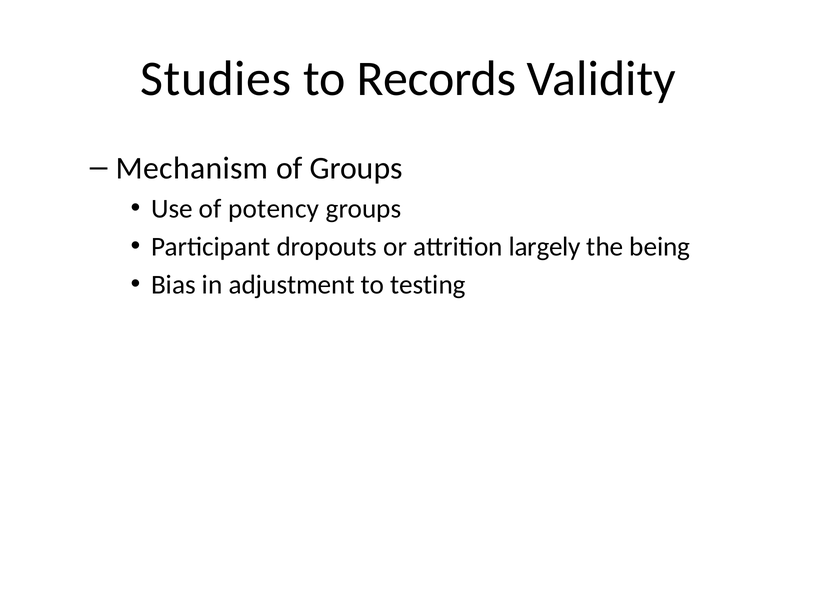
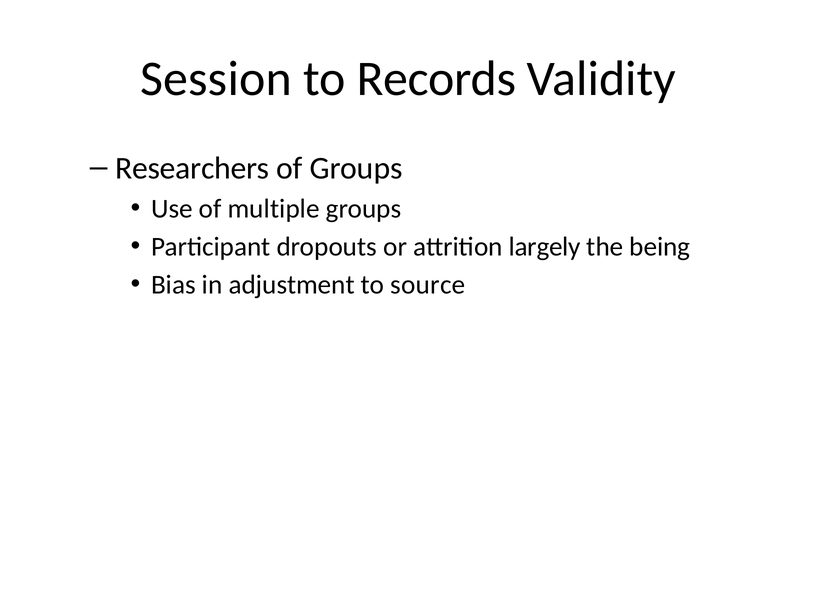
Studies: Studies -> Session (216, 79)
Mechanism: Mechanism -> Researchers (192, 168)
potency: potency -> multiple (274, 209)
testing: testing -> source (428, 285)
